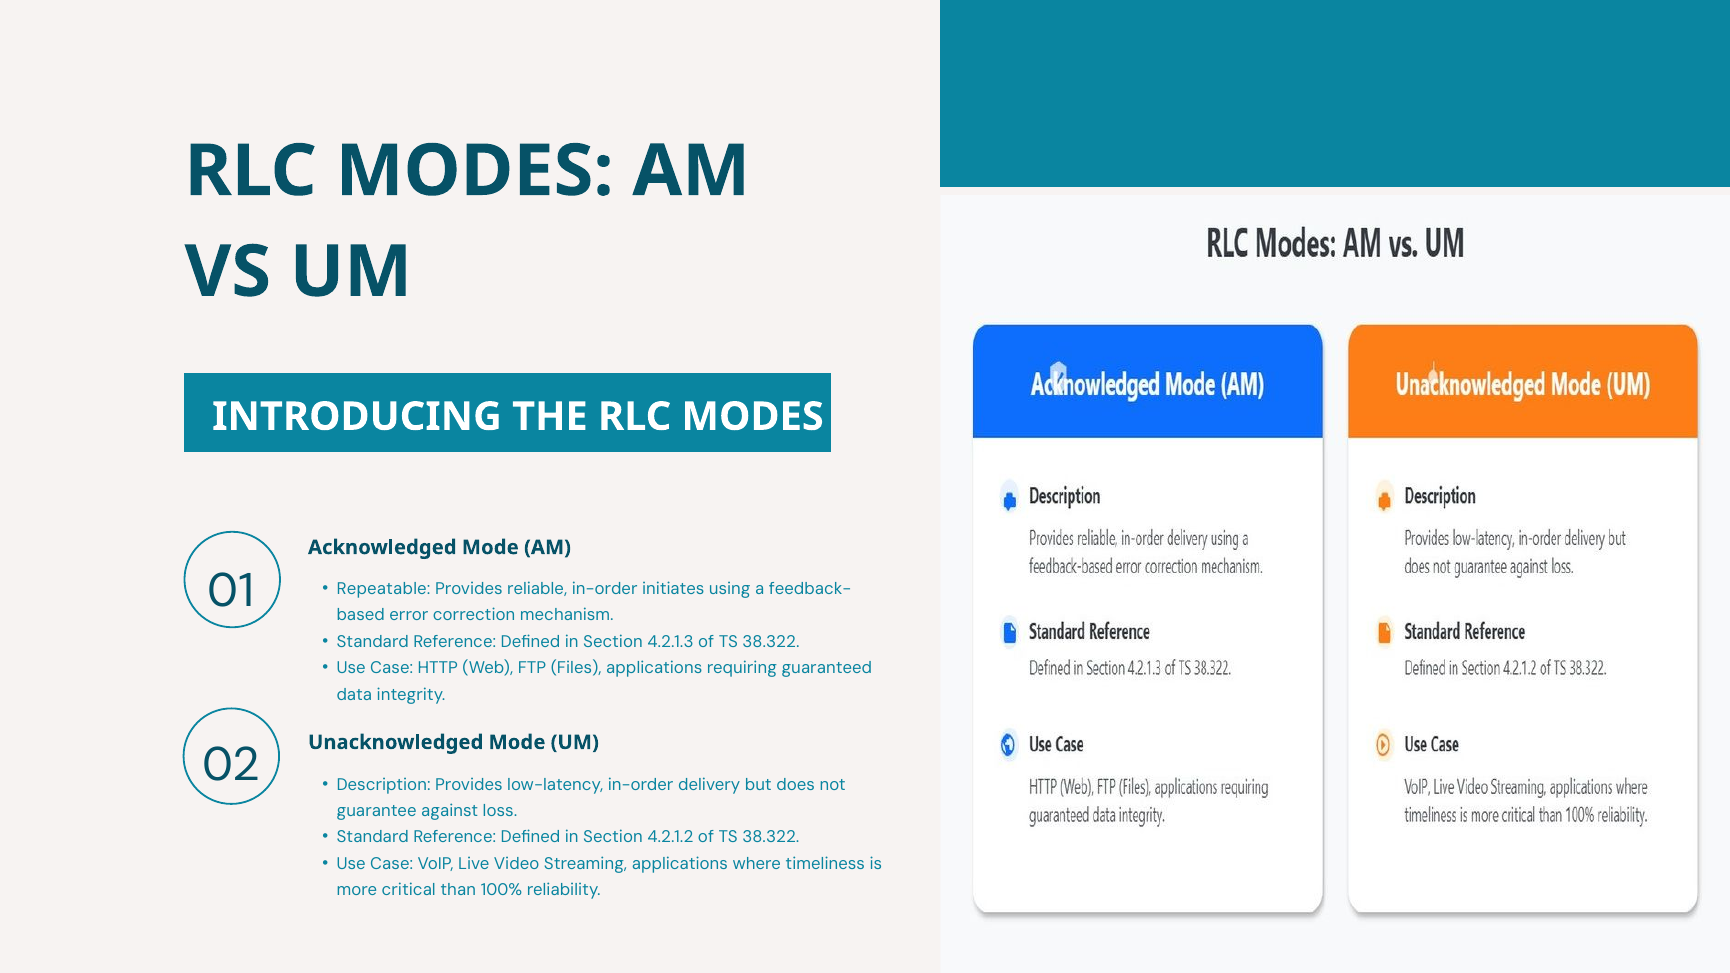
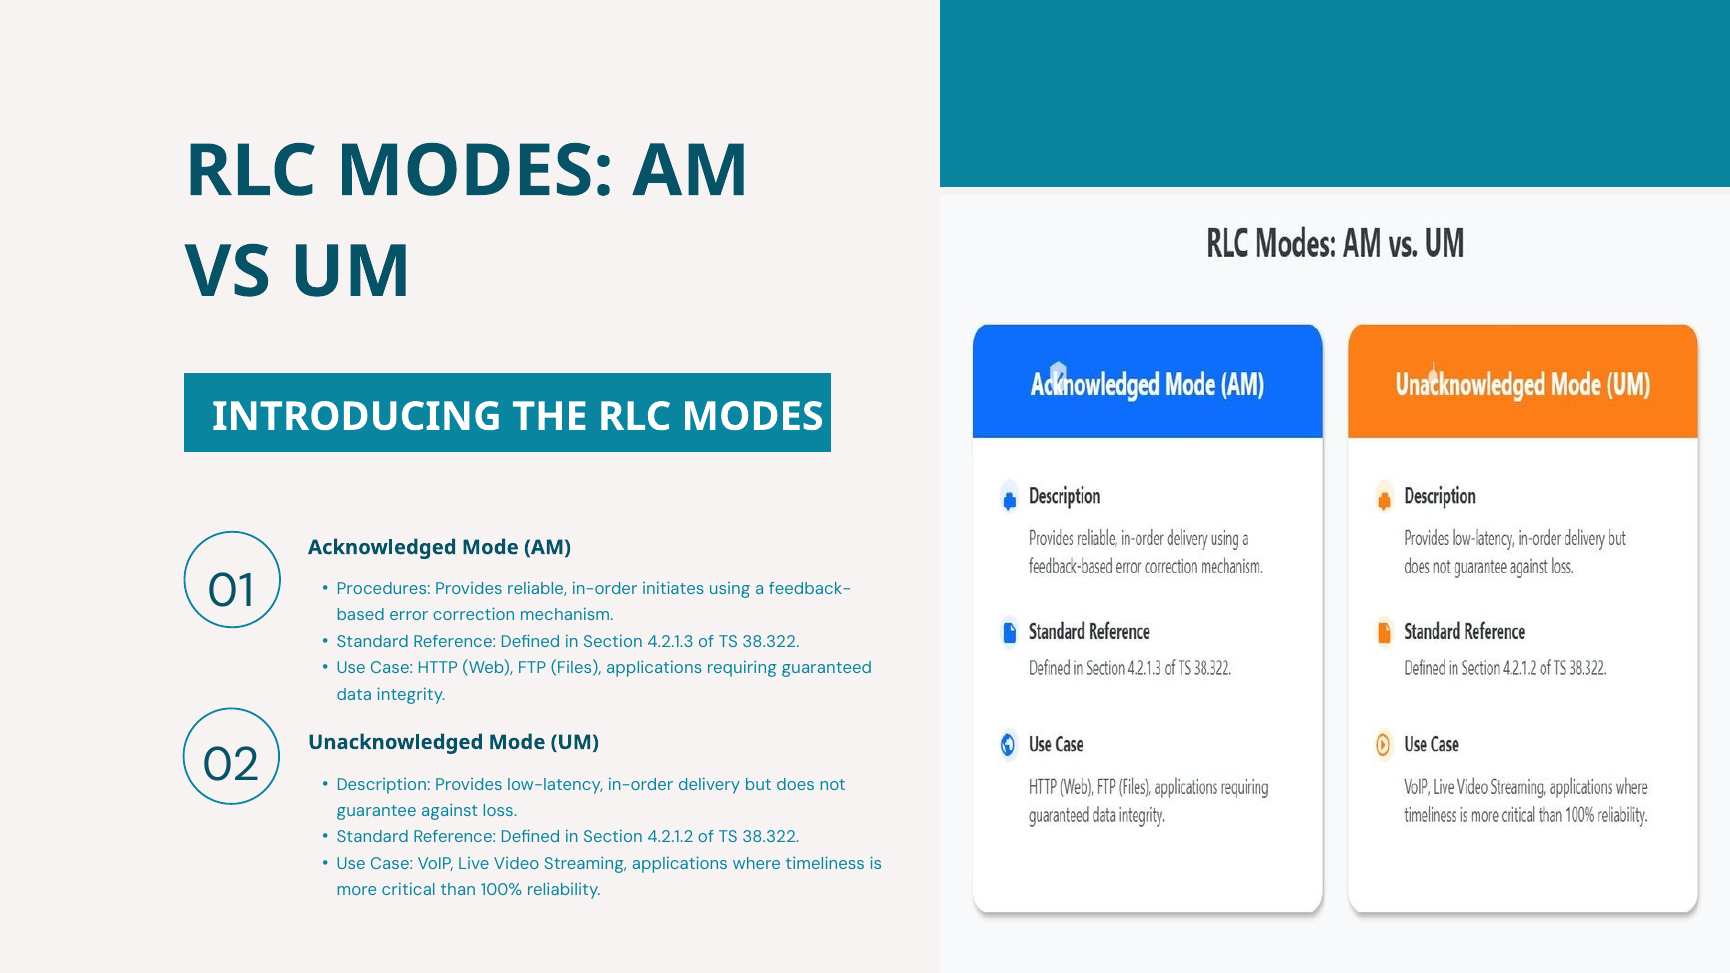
Repeatable: Repeatable -> Procedures (384, 589)
